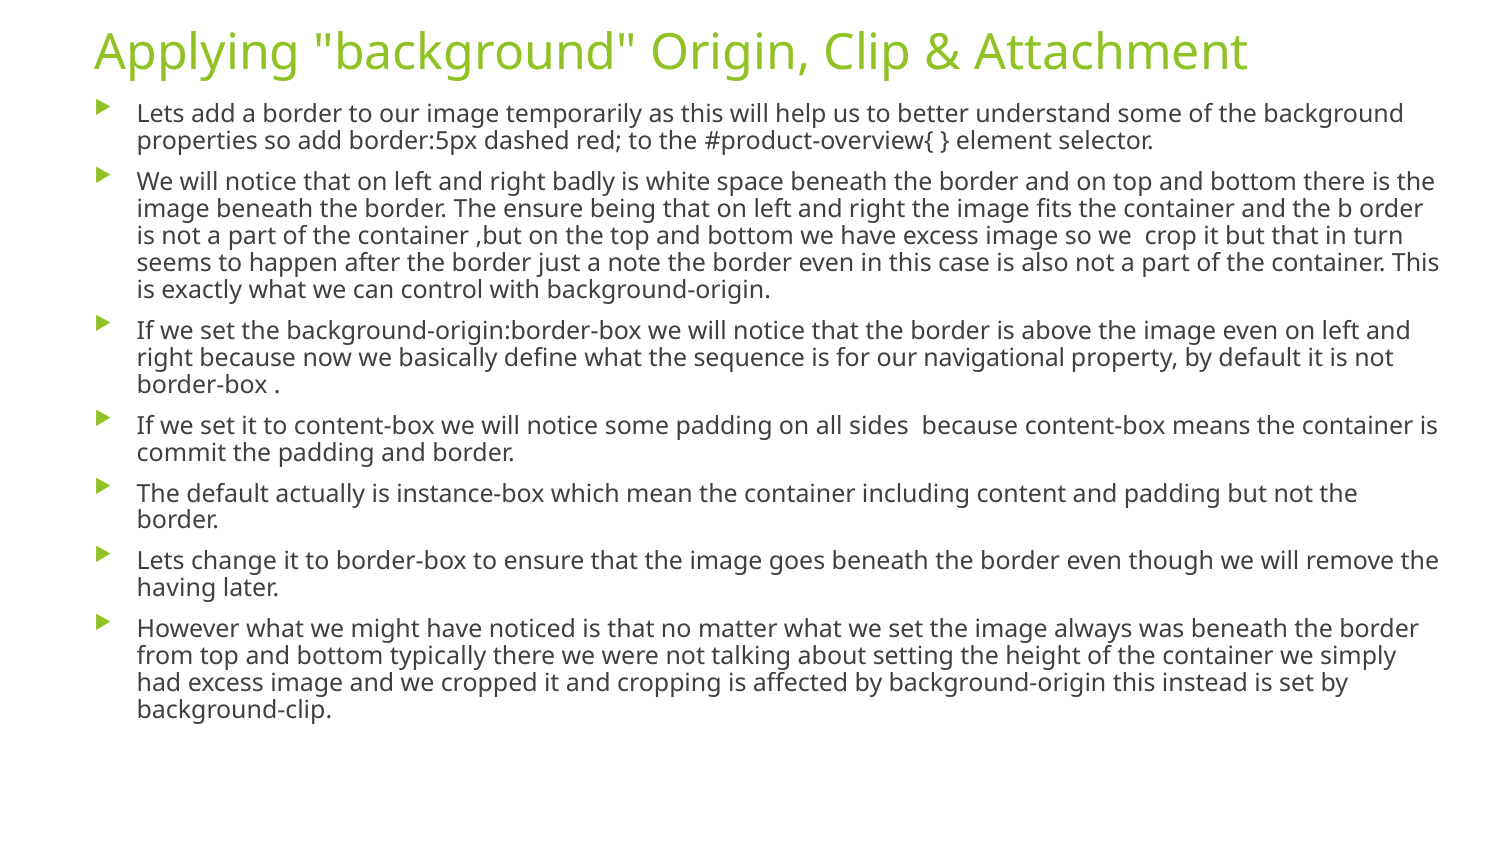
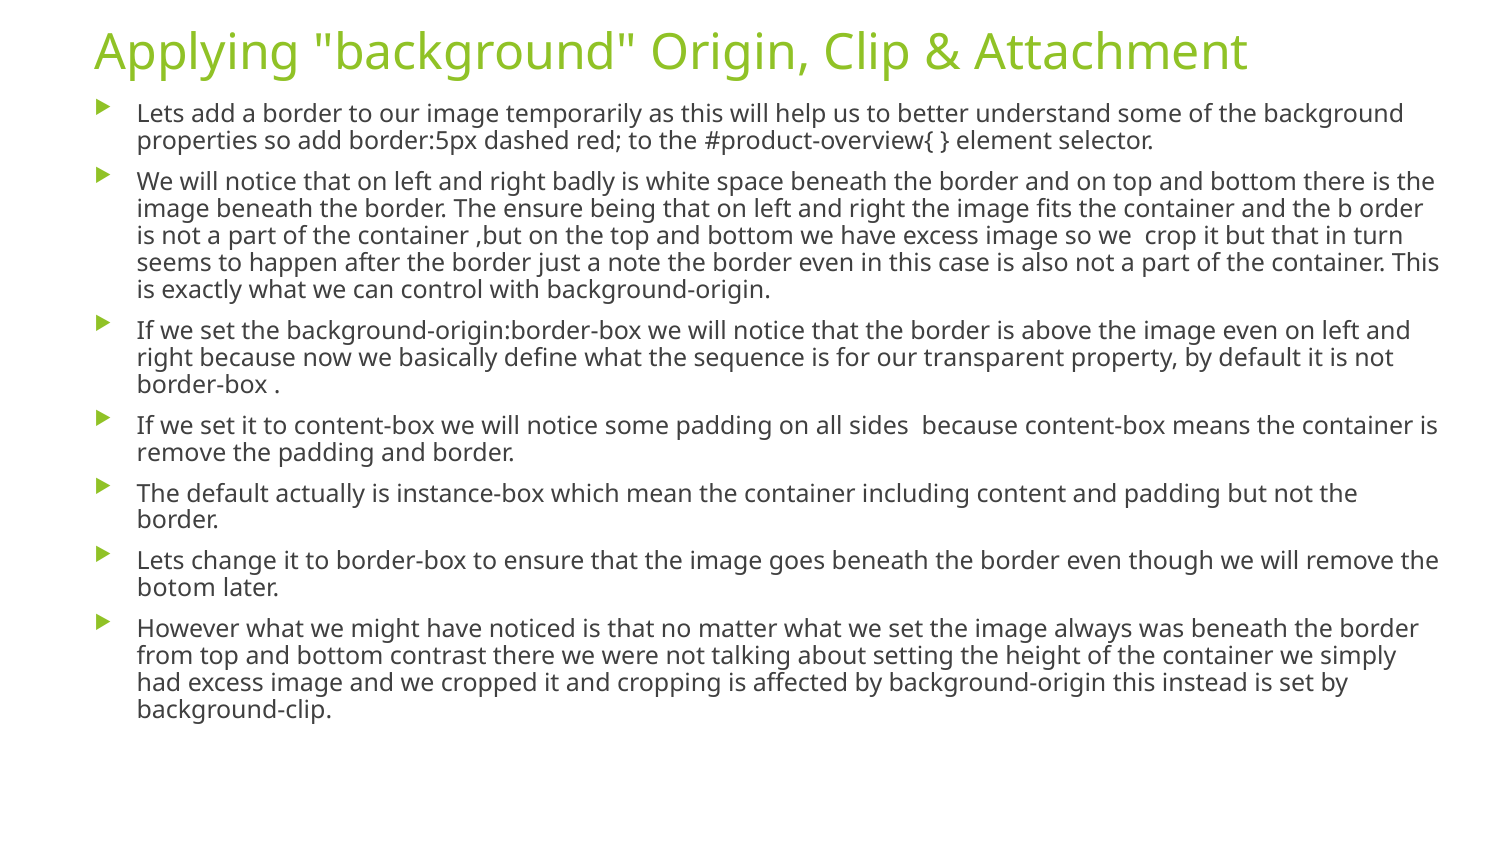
navigational: navigational -> transparent (994, 358)
commit: commit -> remove (182, 453)
having: having -> botom (176, 589)
typically: typically -> contrast (438, 657)
